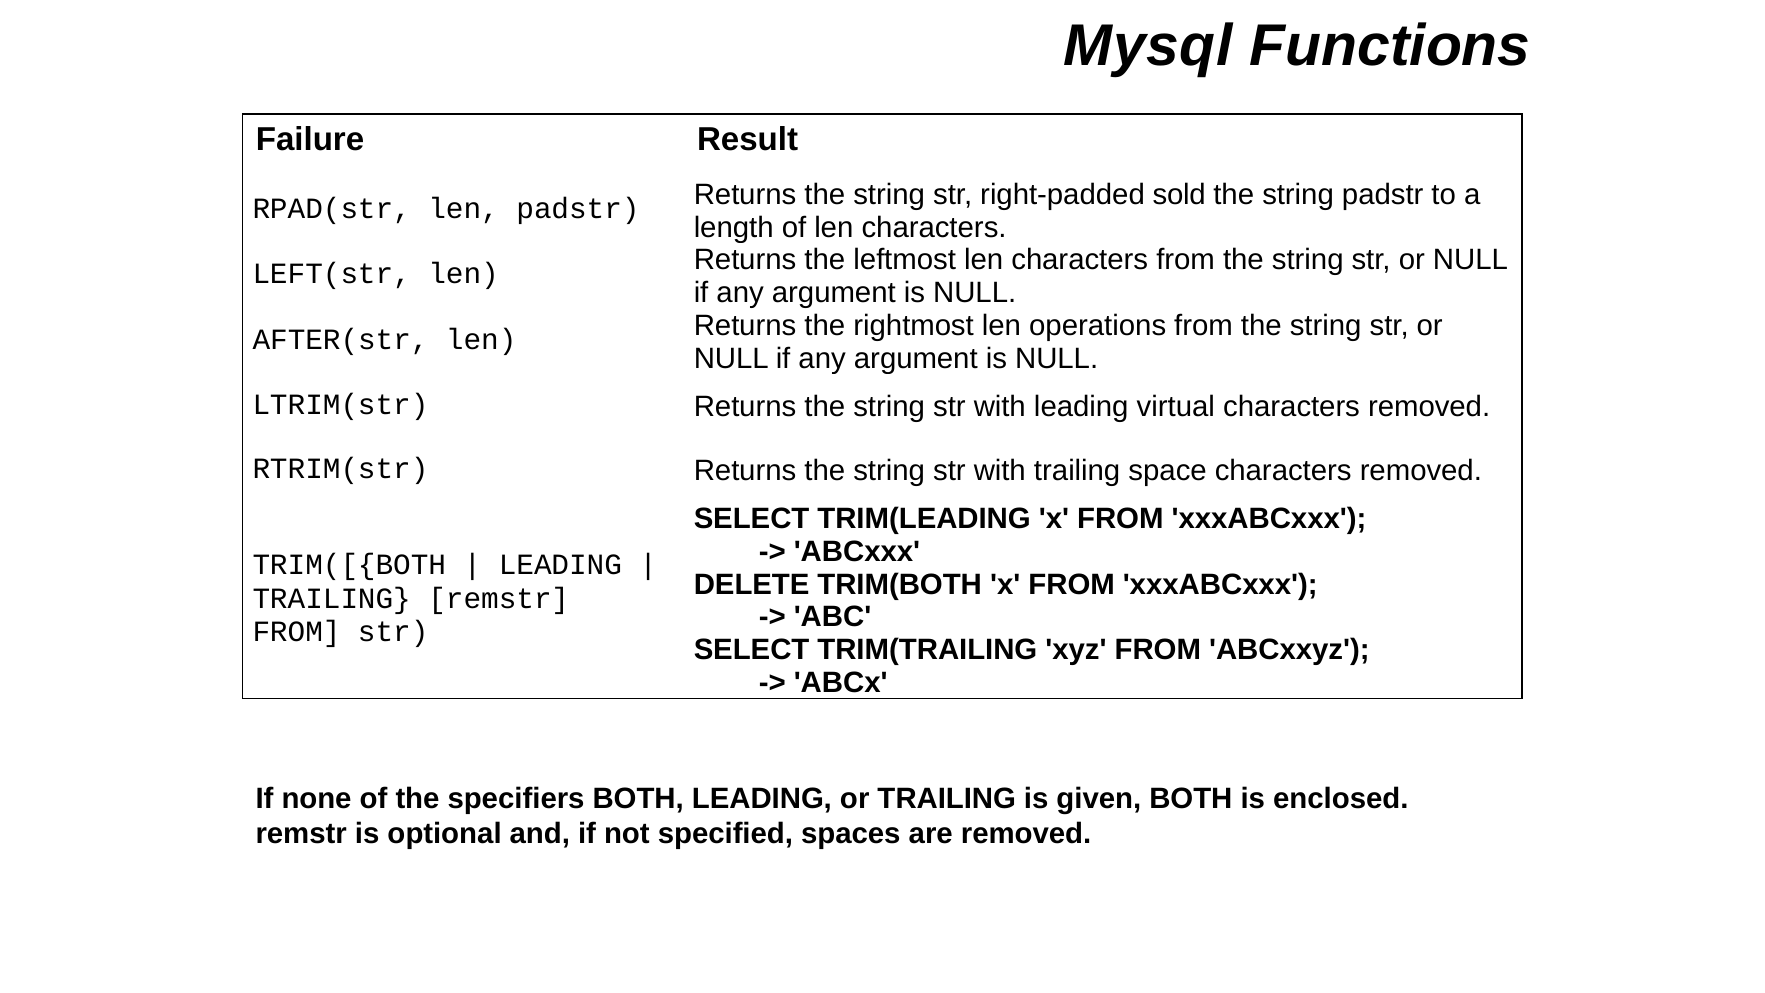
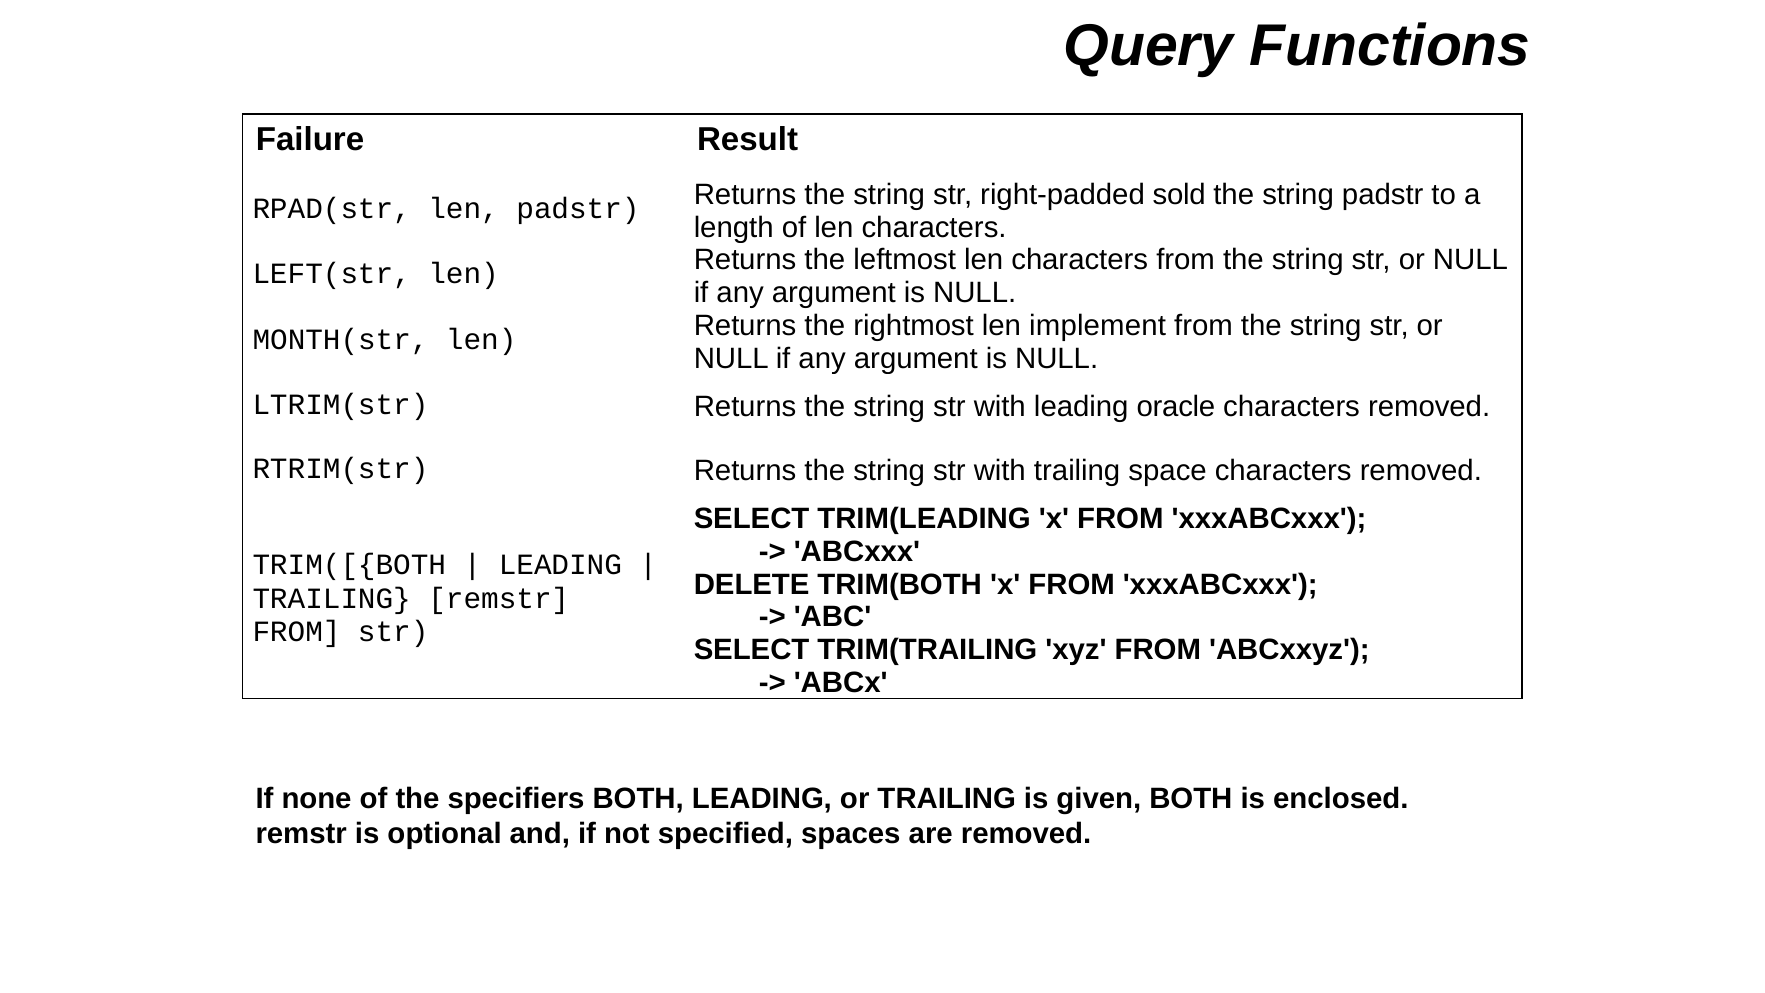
Mysql: Mysql -> Query (1148, 46)
operations: operations -> implement (1098, 326)
AFTER(str: AFTER(str -> MONTH(str (341, 340)
virtual: virtual -> oracle (1176, 407)
